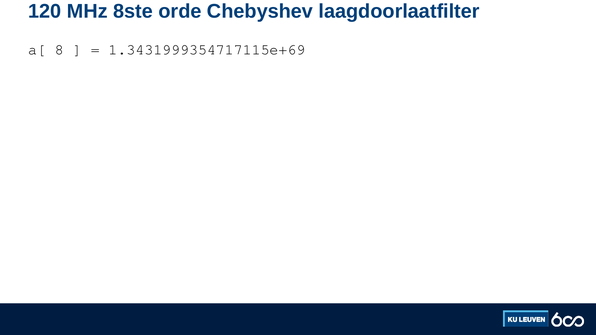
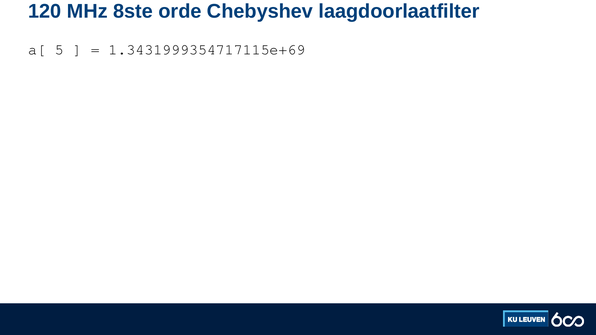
8: 8 -> 5 (59, 49)
